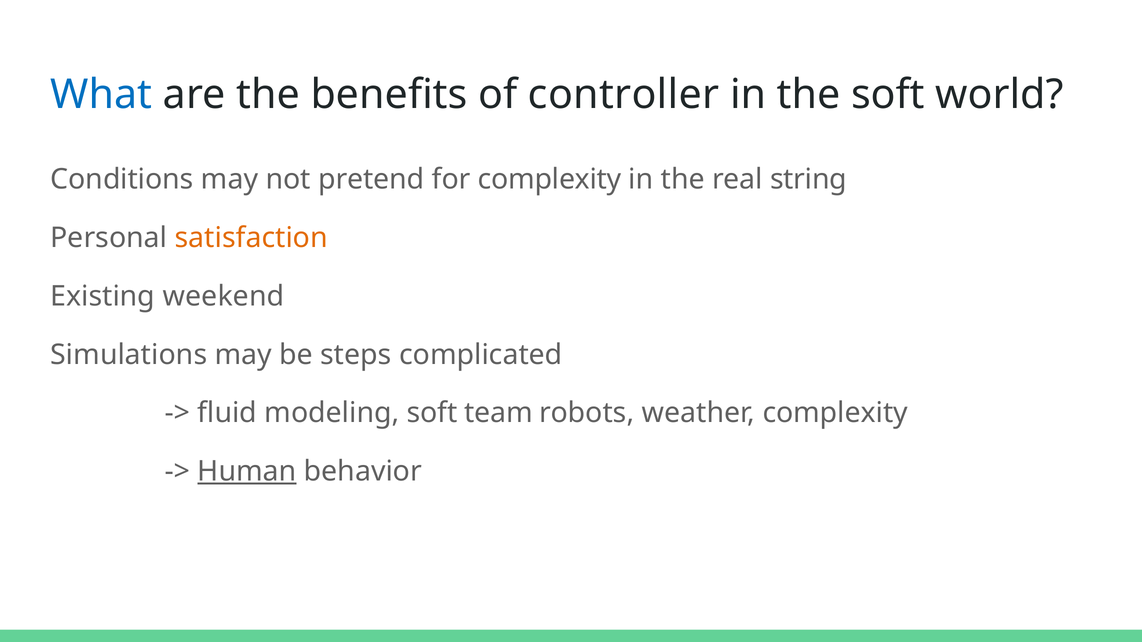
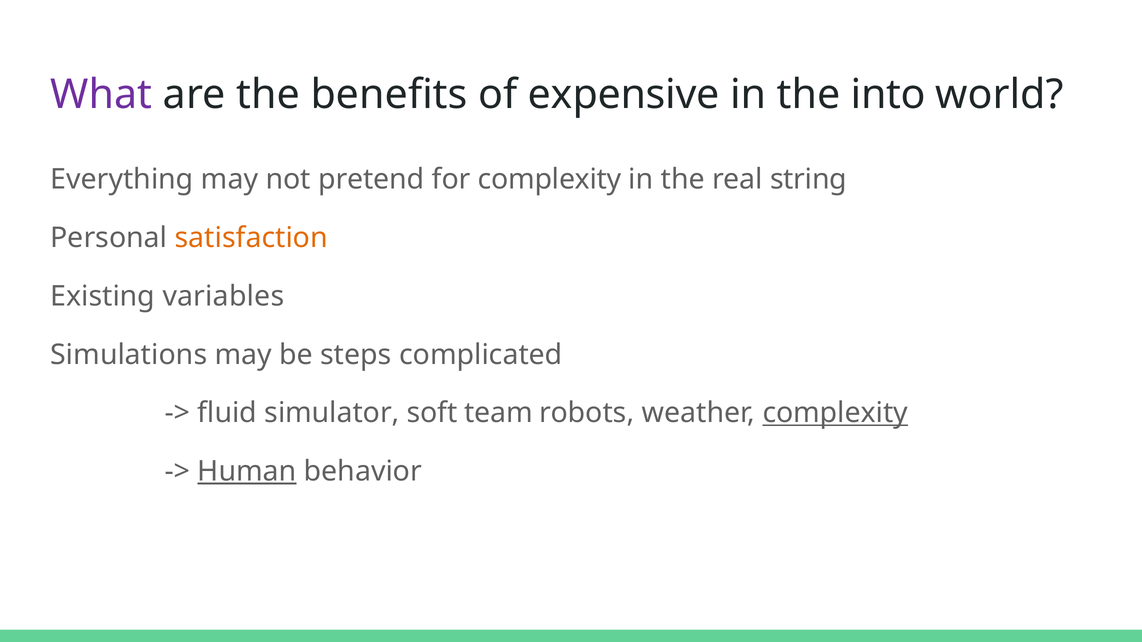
What colour: blue -> purple (101, 95)
controller: controller -> expensive (624, 95)
the soft: soft -> into (888, 95)
Conditions: Conditions -> Everything (122, 180)
weekend: weekend -> variables (223, 296)
modeling: modeling -> simulator (332, 413)
complexity underline: none -> present (835, 413)
